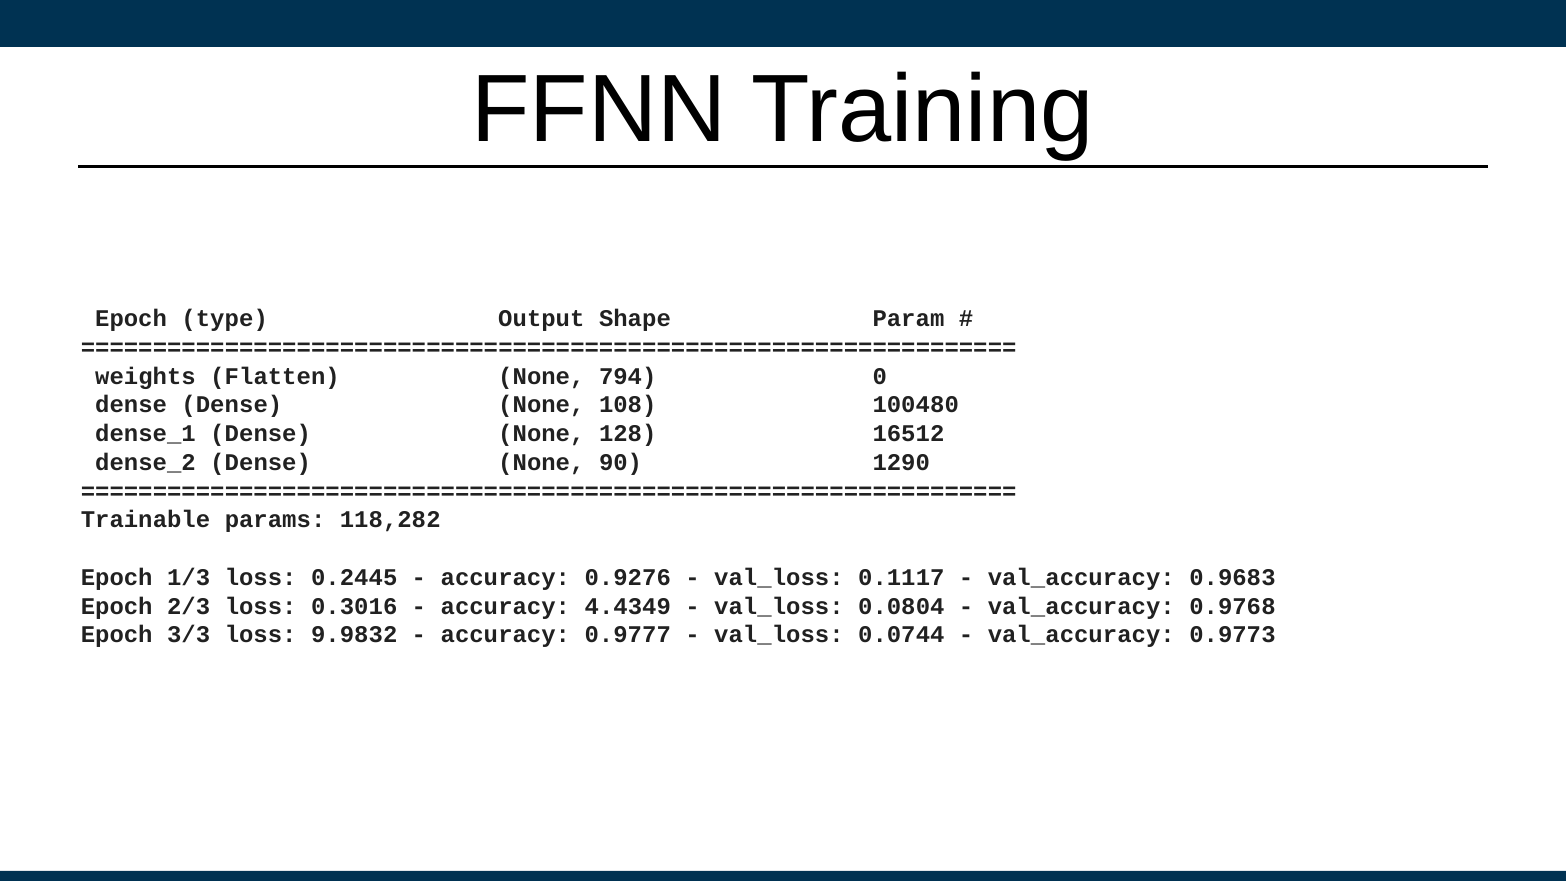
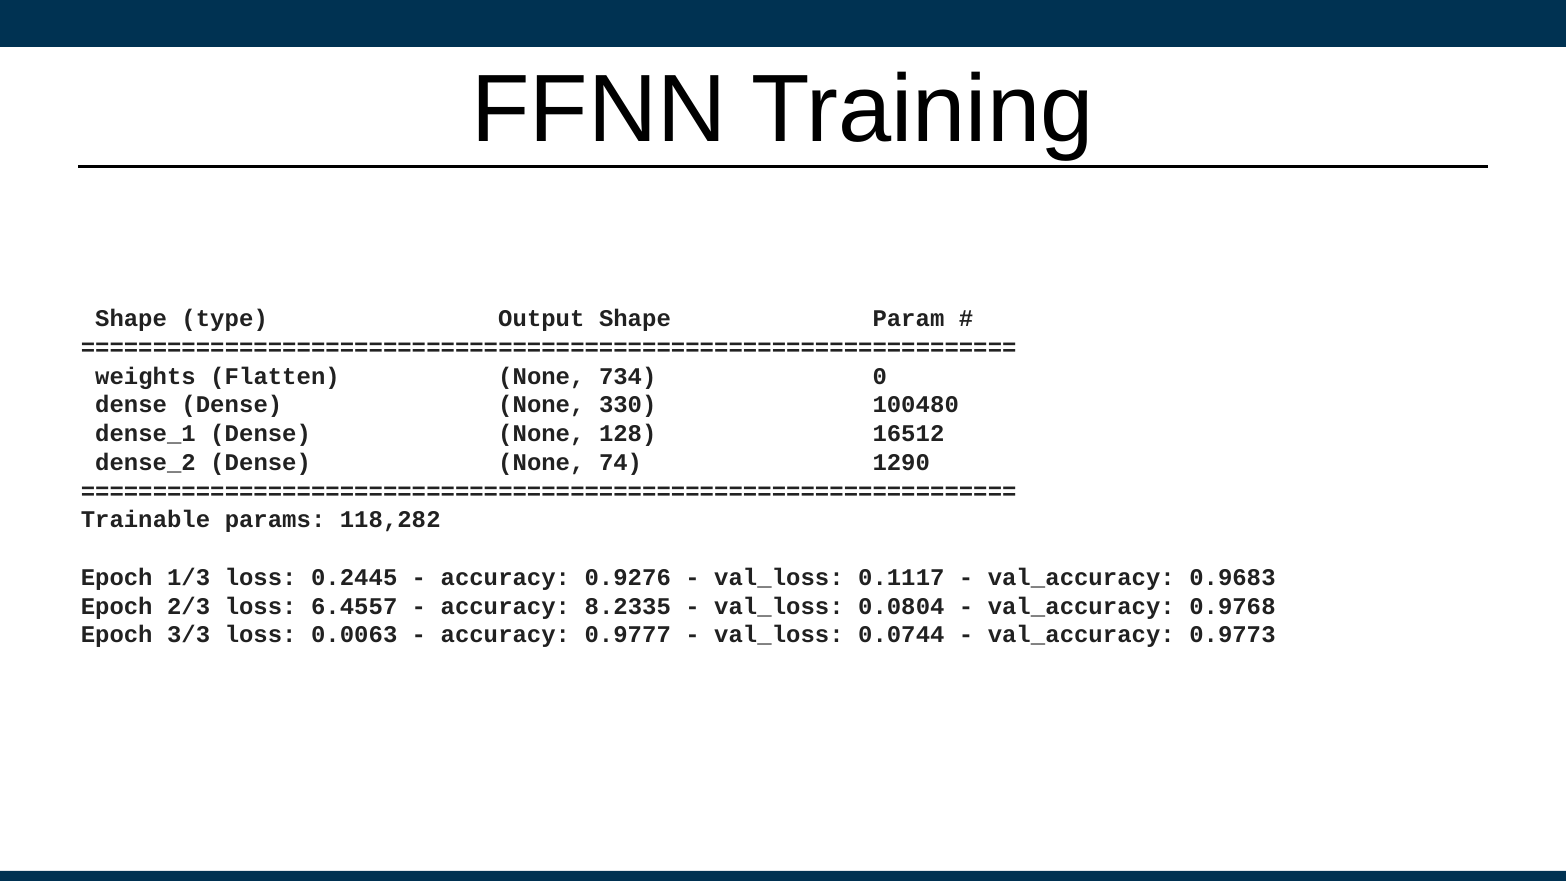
Epoch: Epoch -> Shape (131, 319)
794: 794 -> 734 (628, 376)
108: 108 -> 330 (628, 405)
90: 90 -> 74 (621, 462)
0.3016: 0.3016 -> 6.4557 (354, 606)
4.4349: 4.4349 -> 8.2335 (628, 606)
9.9832: 9.9832 -> 0.0063 (354, 635)
